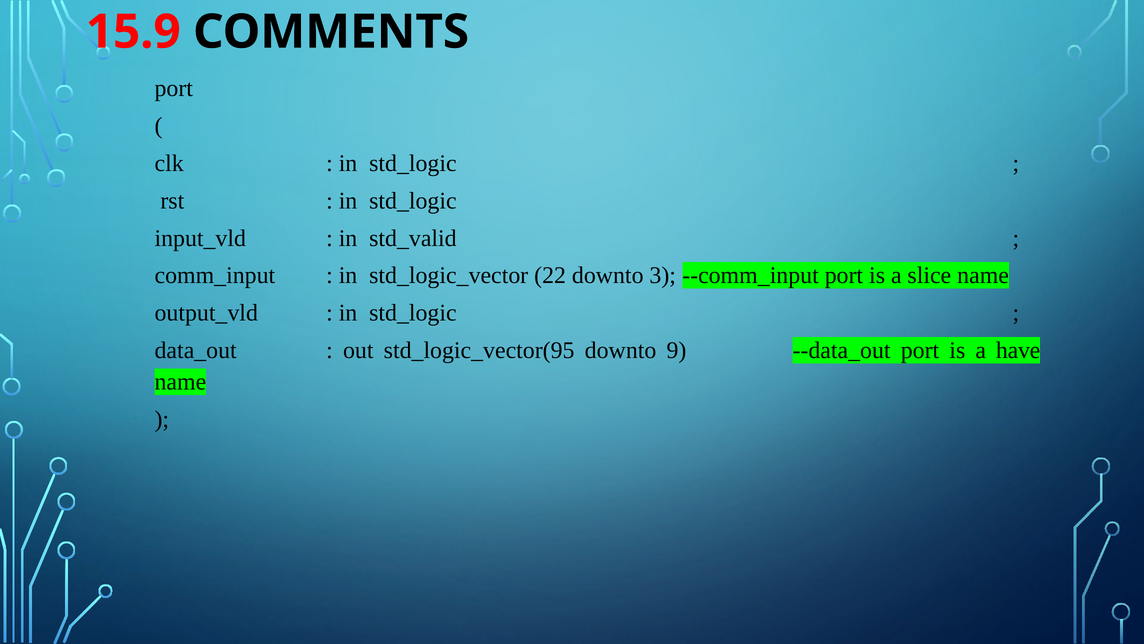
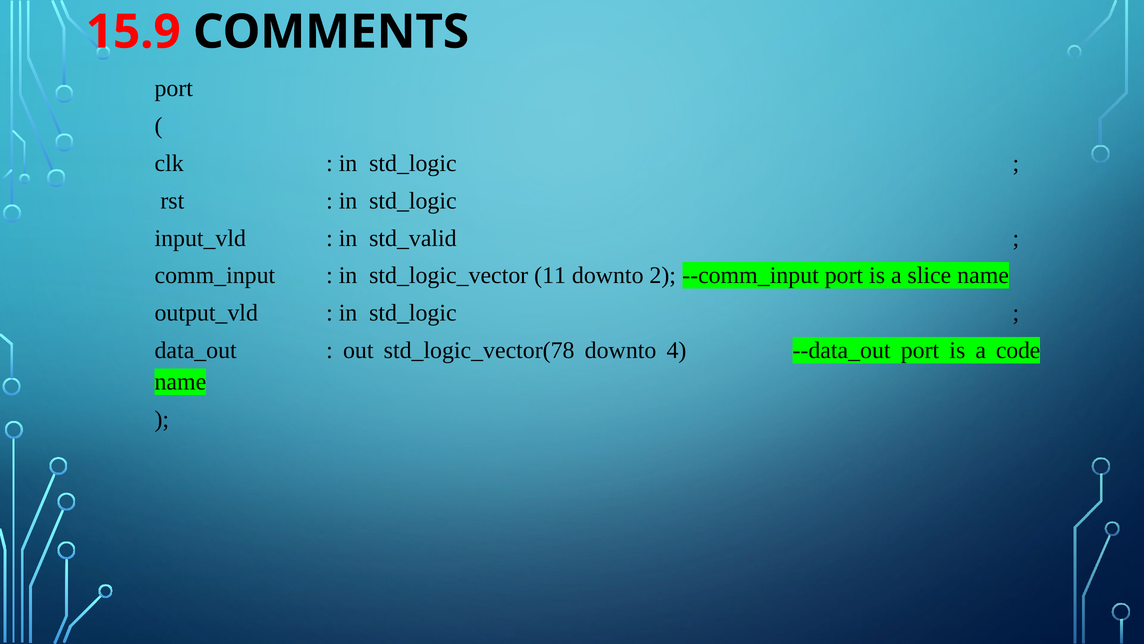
22: 22 -> 11 (550, 275)
3: 3 -> 2 (663, 275)
std_logic_vector(95: std_logic_vector(95 -> std_logic_vector(78 (479, 350)
9: 9 -> 4 (676, 350)
have: have -> code (1018, 350)
